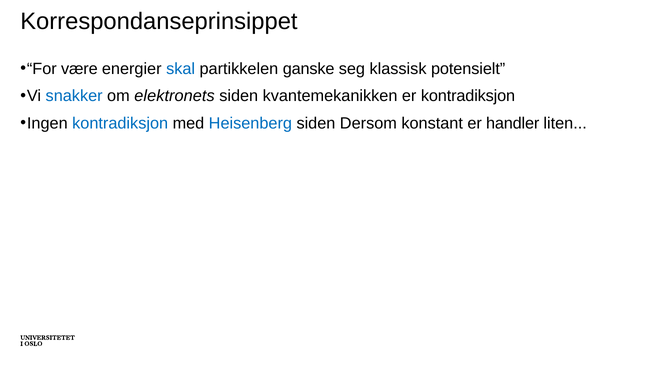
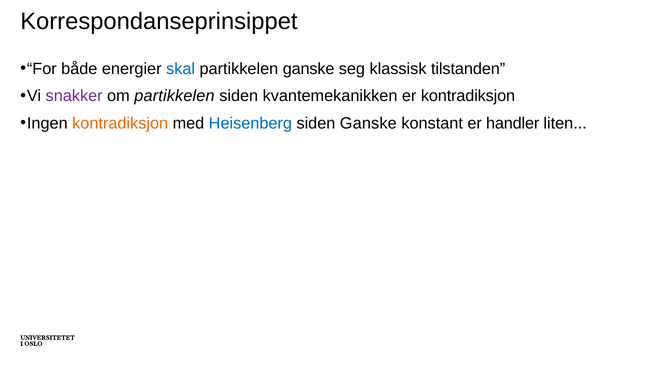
være: være -> både (79, 69)
potensielt: potensielt -> tilstanden (468, 69)
snakker colour: blue -> purple (74, 96)
om elektronets: elektronets -> partikkelen (174, 96)
kontradiksjon colour: blue -> orange (120, 123)
siden Dersom: Dersom -> Ganske (368, 123)
